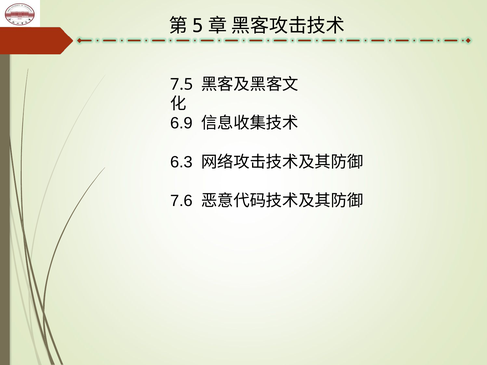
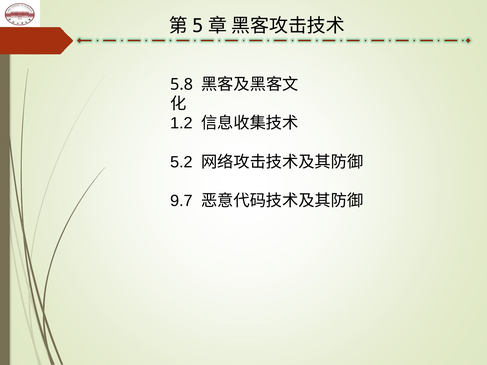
7.5: 7.5 -> 5.8 (182, 84)
6.9: 6.9 -> 1.2 (181, 123)
6.3: 6.3 -> 5.2 (181, 162)
7.6: 7.6 -> 9.7 (181, 201)
